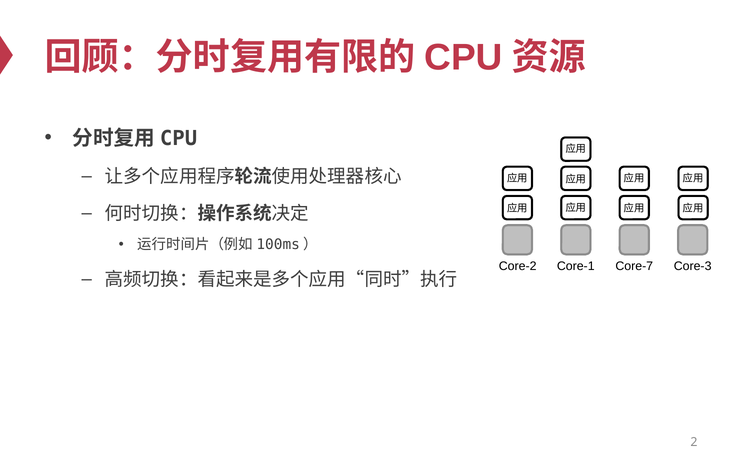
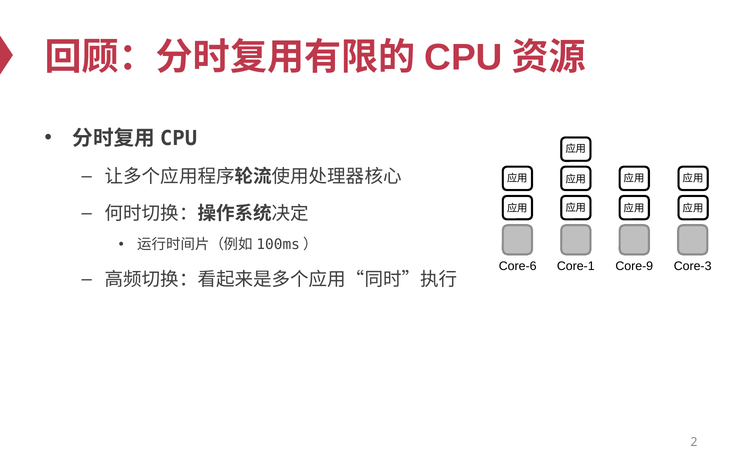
Core-2: Core-2 -> Core-6 (518, 266)
Core-7: Core-7 -> Core-9 (634, 266)
